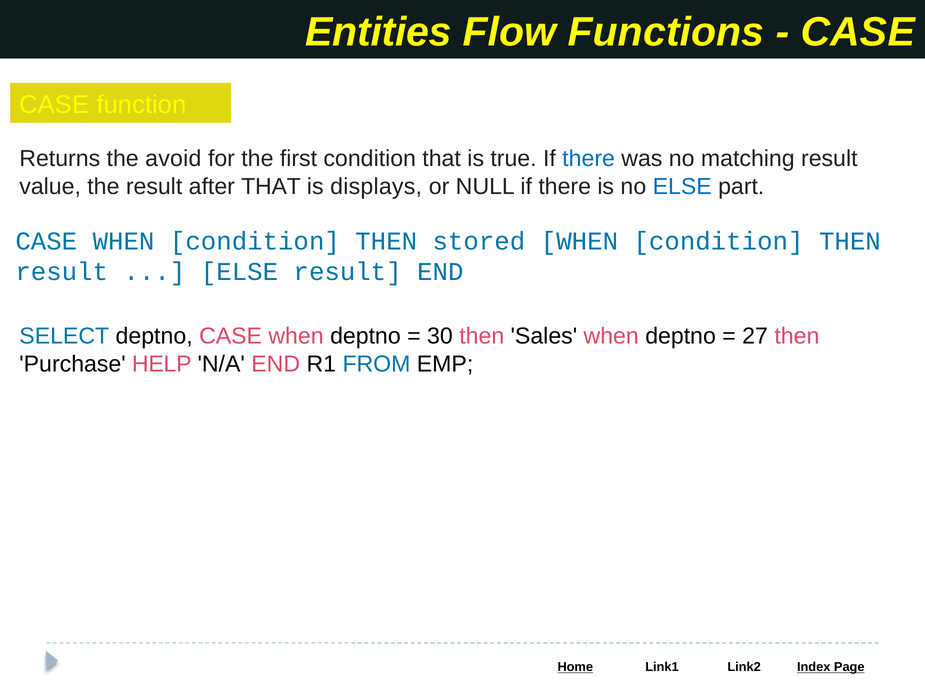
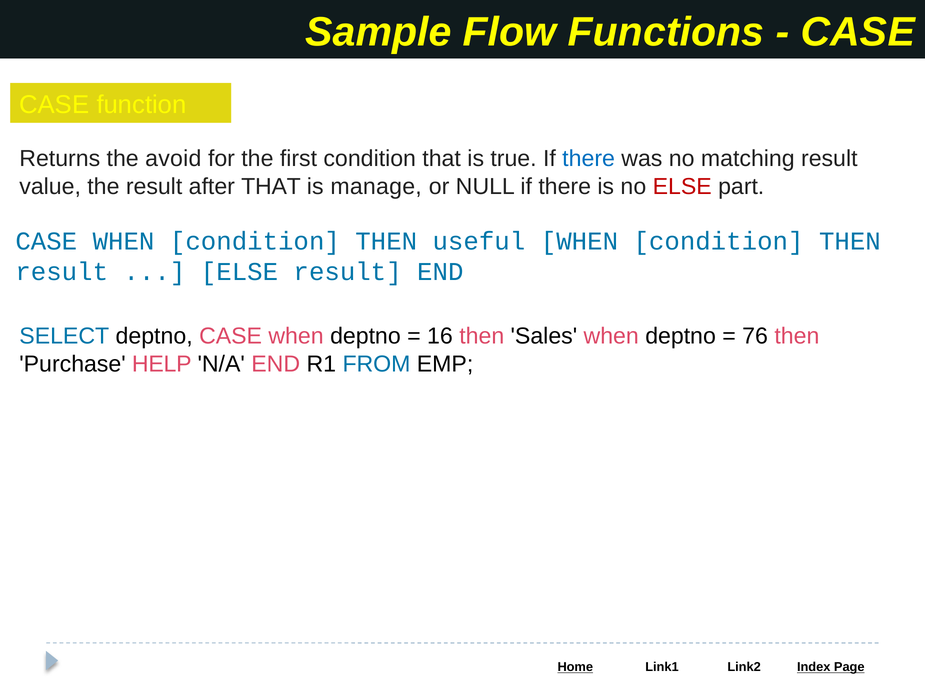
Entities: Entities -> Sample (378, 32)
displays: displays -> manage (376, 187)
ELSE colour: blue -> red (682, 187)
stored: stored -> useful (479, 241)
30: 30 -> 16 (440, 336)
27: 27 -> 76 (755, 336)
